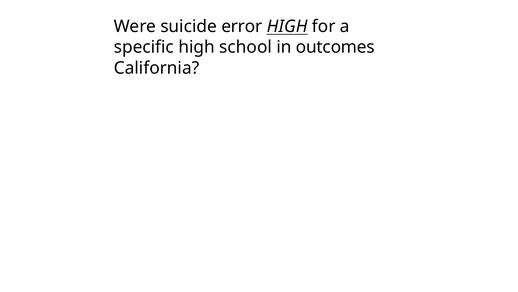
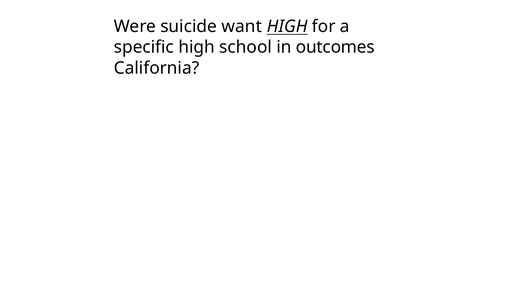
error: error -> want (242, 26)
